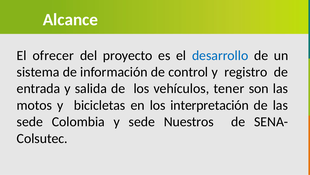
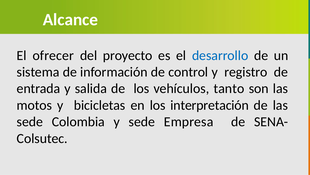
tener: tener -> tanto (229, 88)
Nuestros: Nuestros -> Empresa (189, 121)
